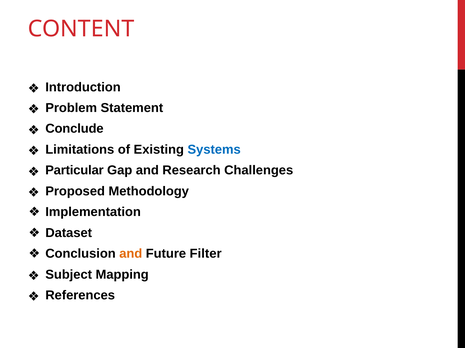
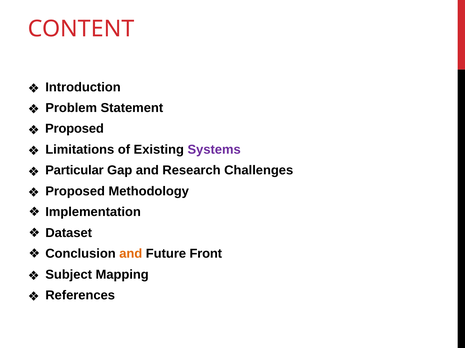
Conclude: Conclude -> Proposed (74, 129)
Systems colour: blue -> purple (214, 150)
Filter: Filter -> Front (206, 254)
